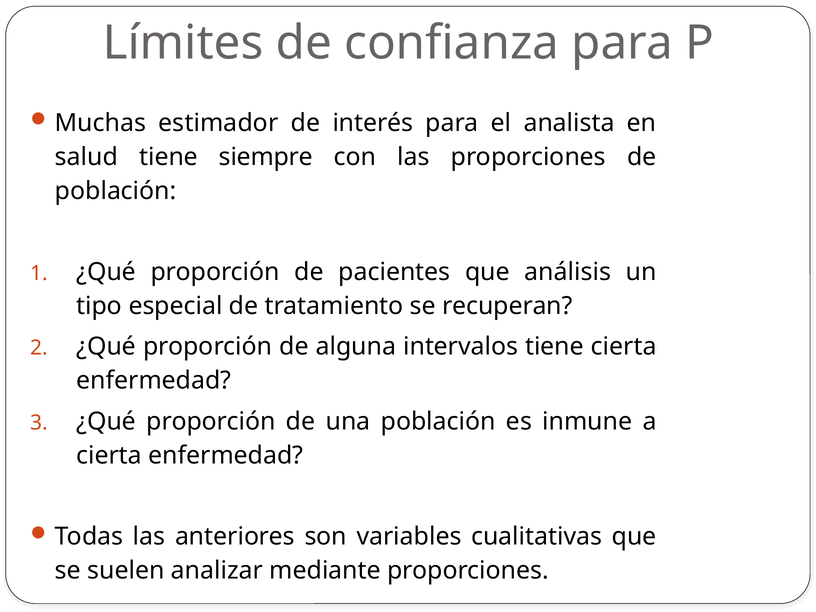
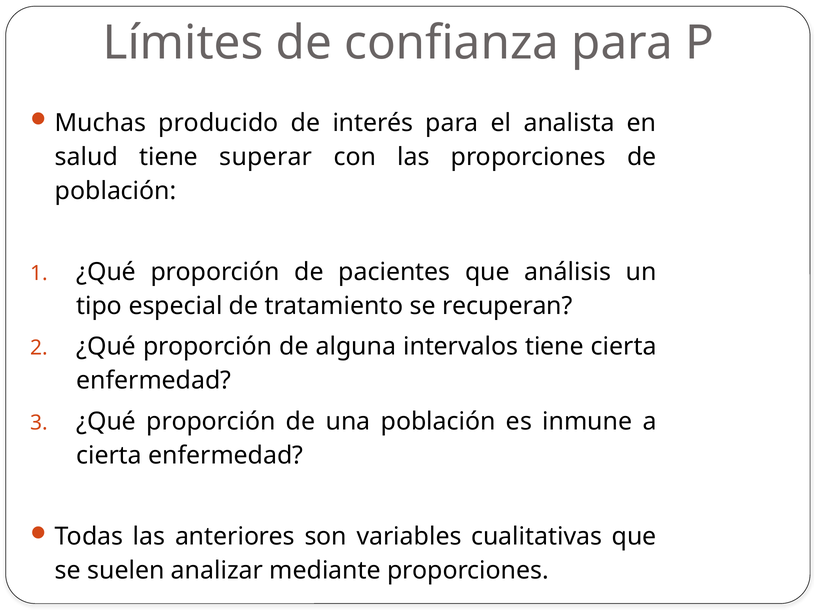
estimador: estimador -> producido (218, 123)
siempre: siempre -> superar (266, 157)
